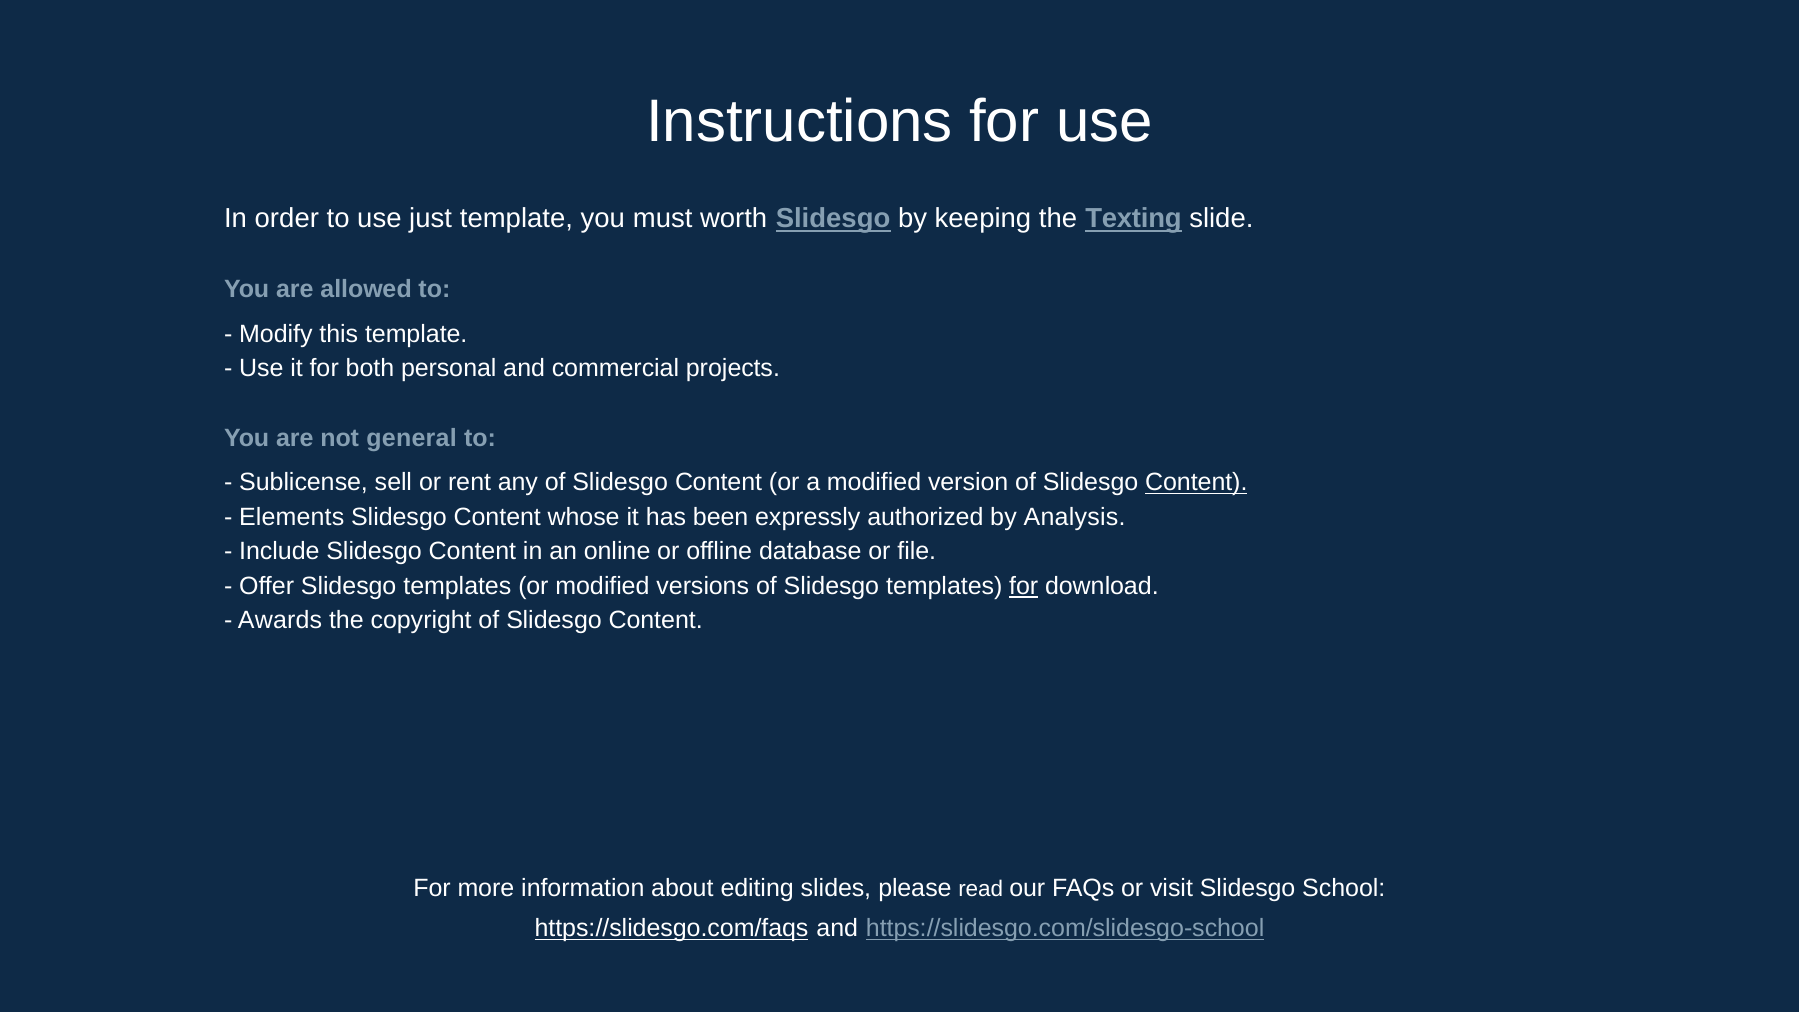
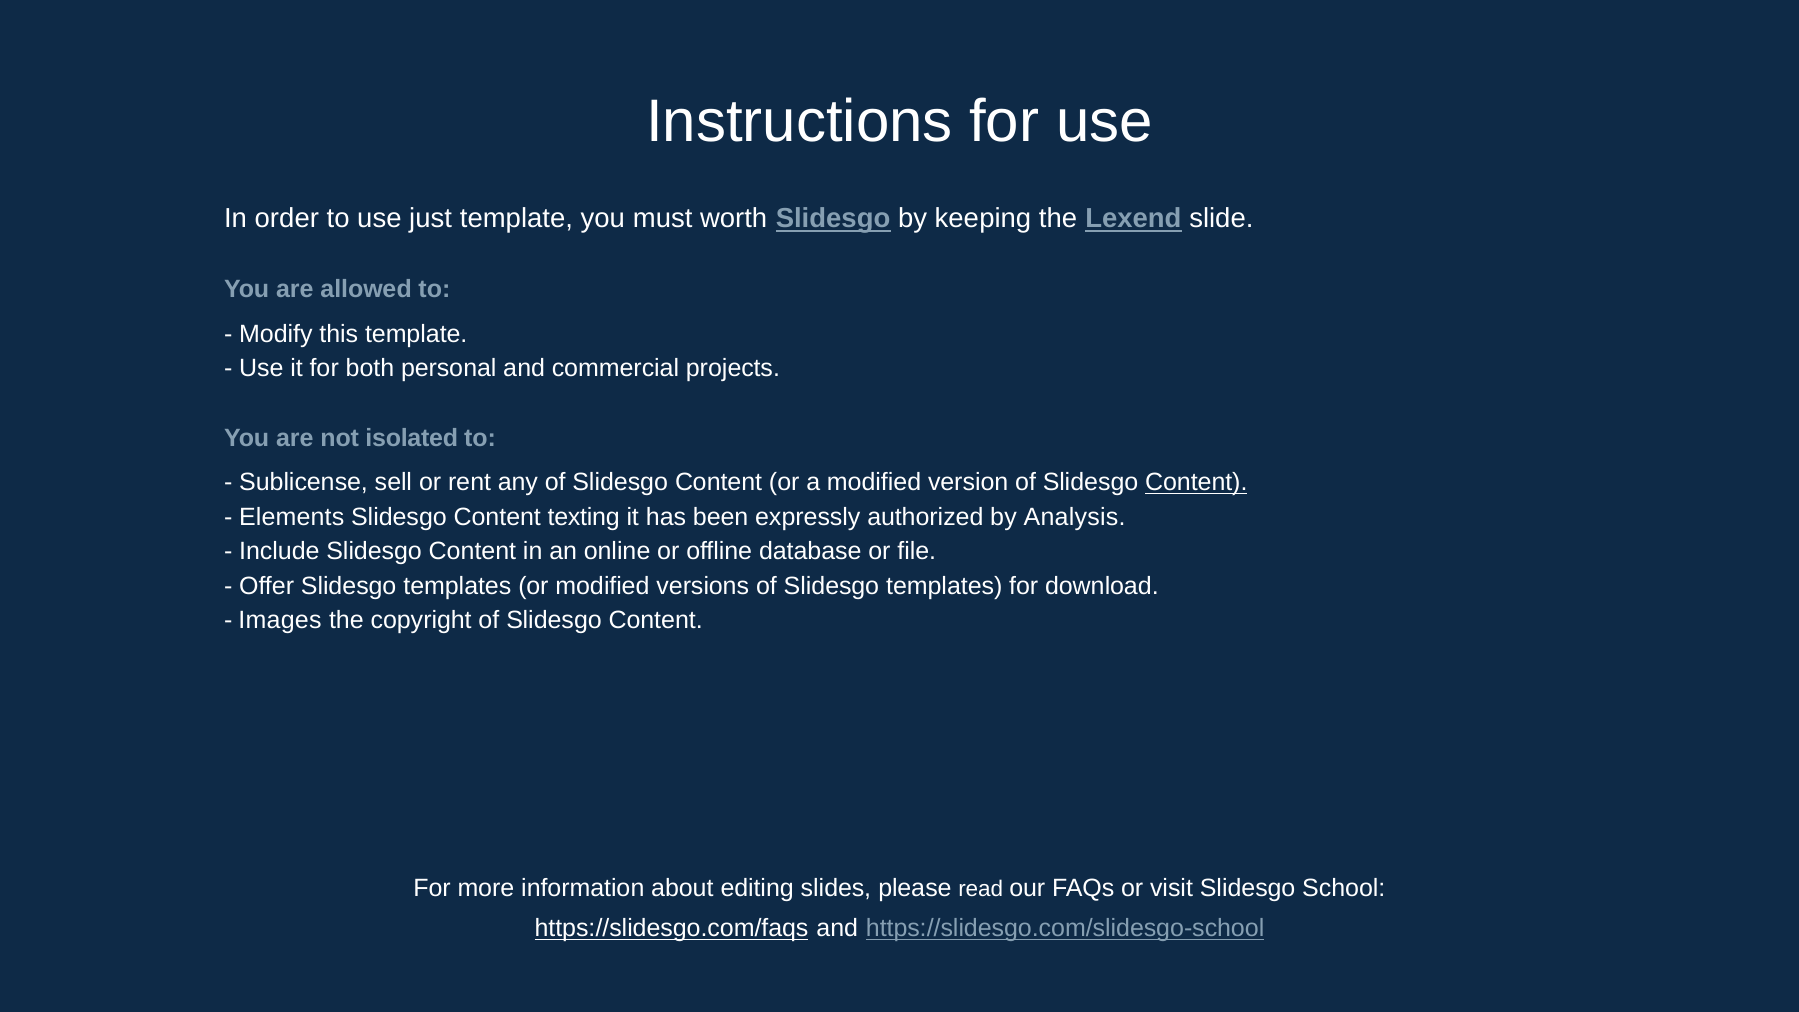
Texting: Texting -> Lexend (1133, 219)
general: general -> isolated (412, 438)
whose: whose -> texting (584, 517)
for underline: present -> none (1024, 586)
Awards: Awards -> Images (280, 621)
